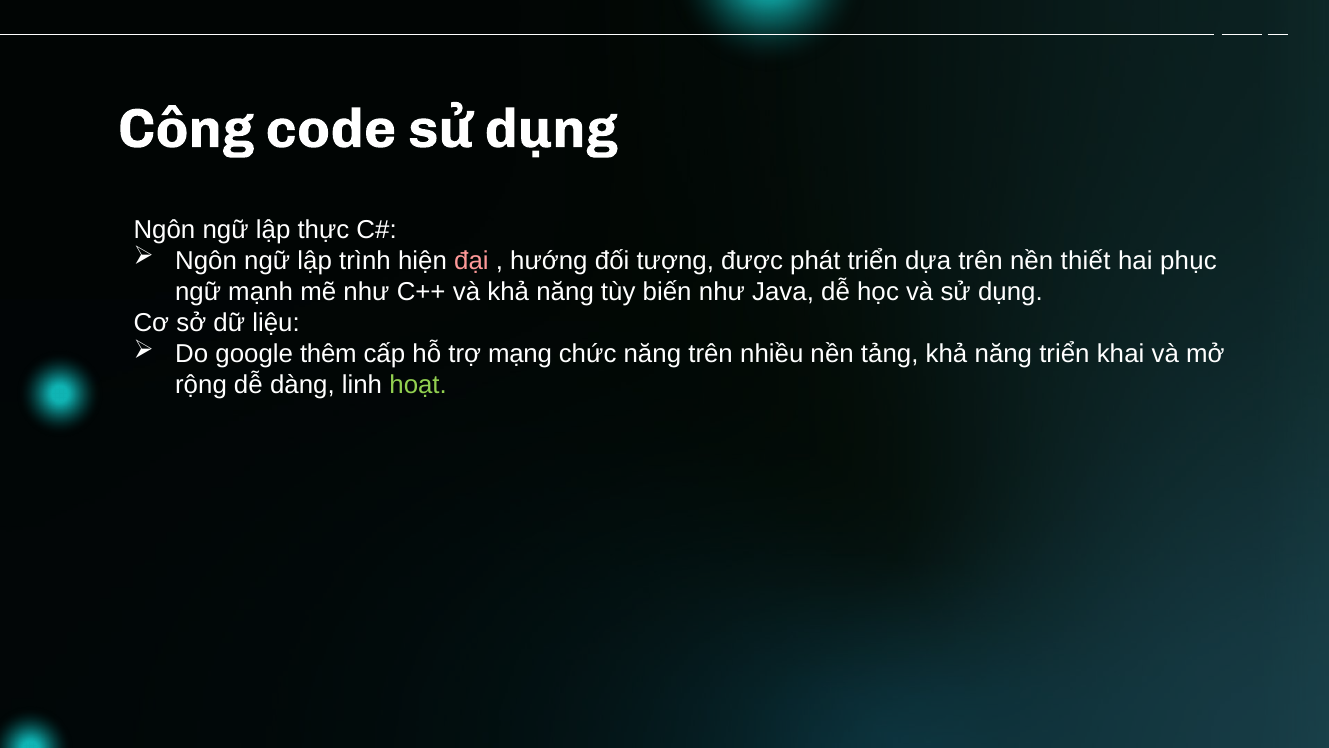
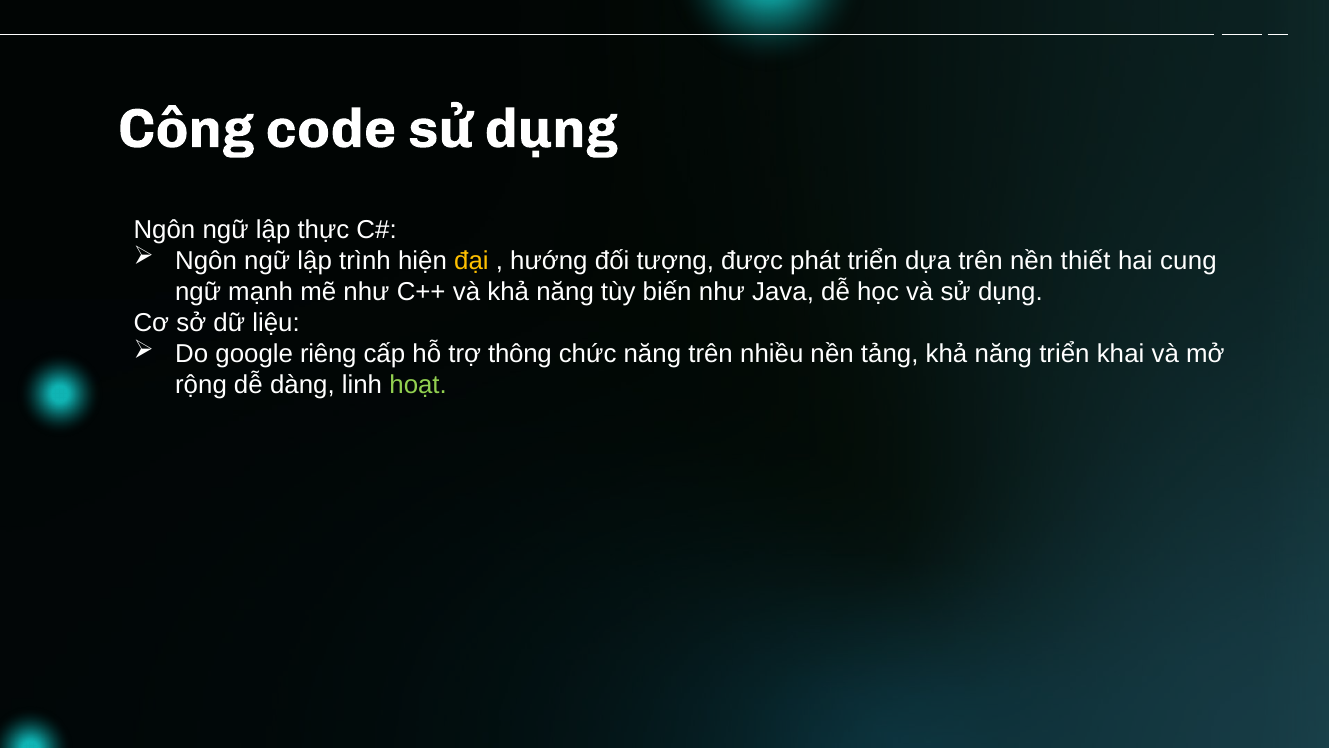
đại colour: pink -> yellow (471, 260)
phục: phục -> cung (1188, 260)
thêm: thêm -> riêng (328, 354)
mạng: mạng -> thông (520, 354)
